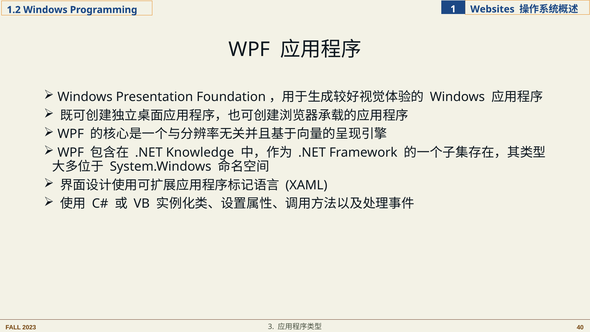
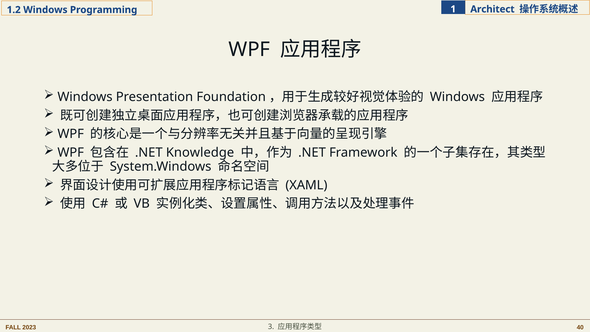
Websites: Websites -> Architect (492, 9)
